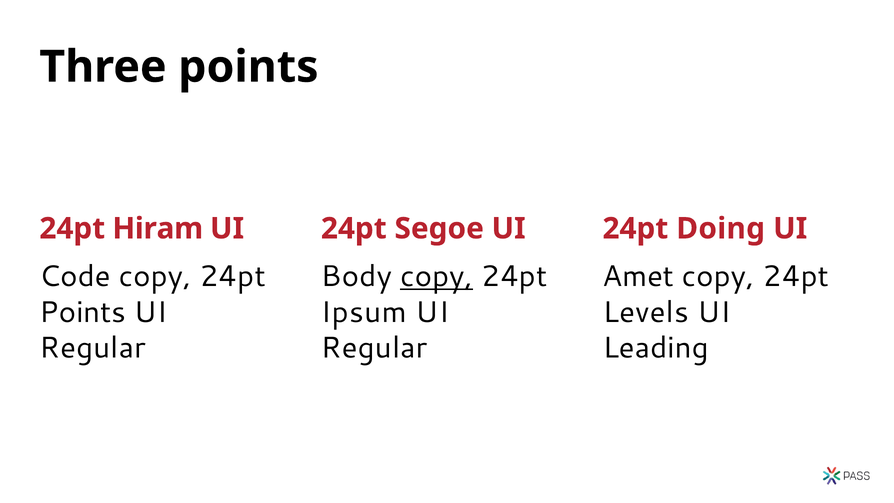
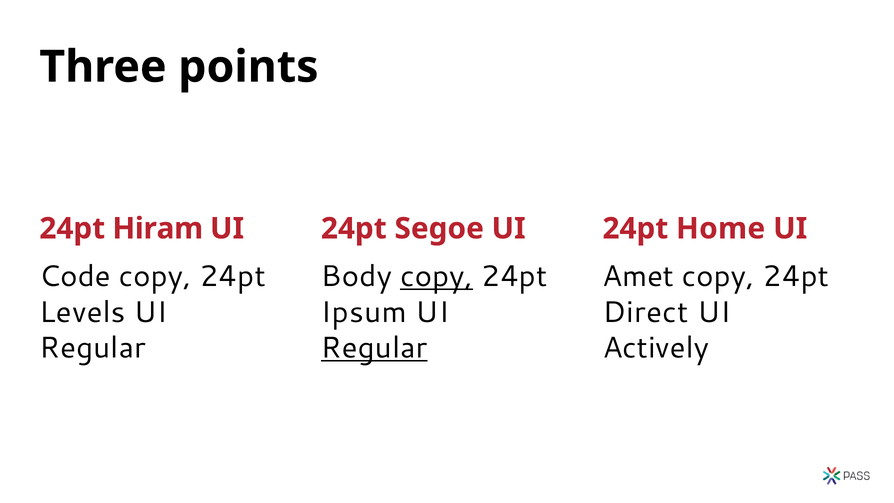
Doing: Doing -> Home (721, 229)
Points: Points -> Levels (83, 312)
Levels: Levels -> Direct (646, 312)
Regular underline: none -> present (374, 348)
Leading: Leading -> Actively (656, 348)
